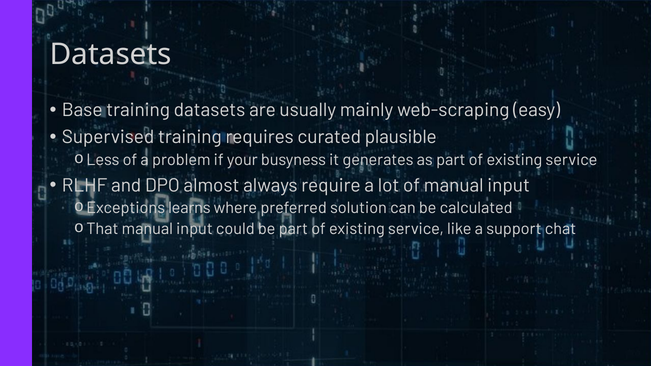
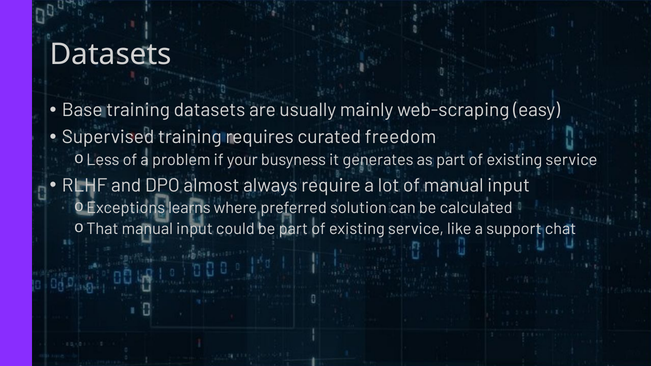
plausible: plausible -> freedom (401, 137)
